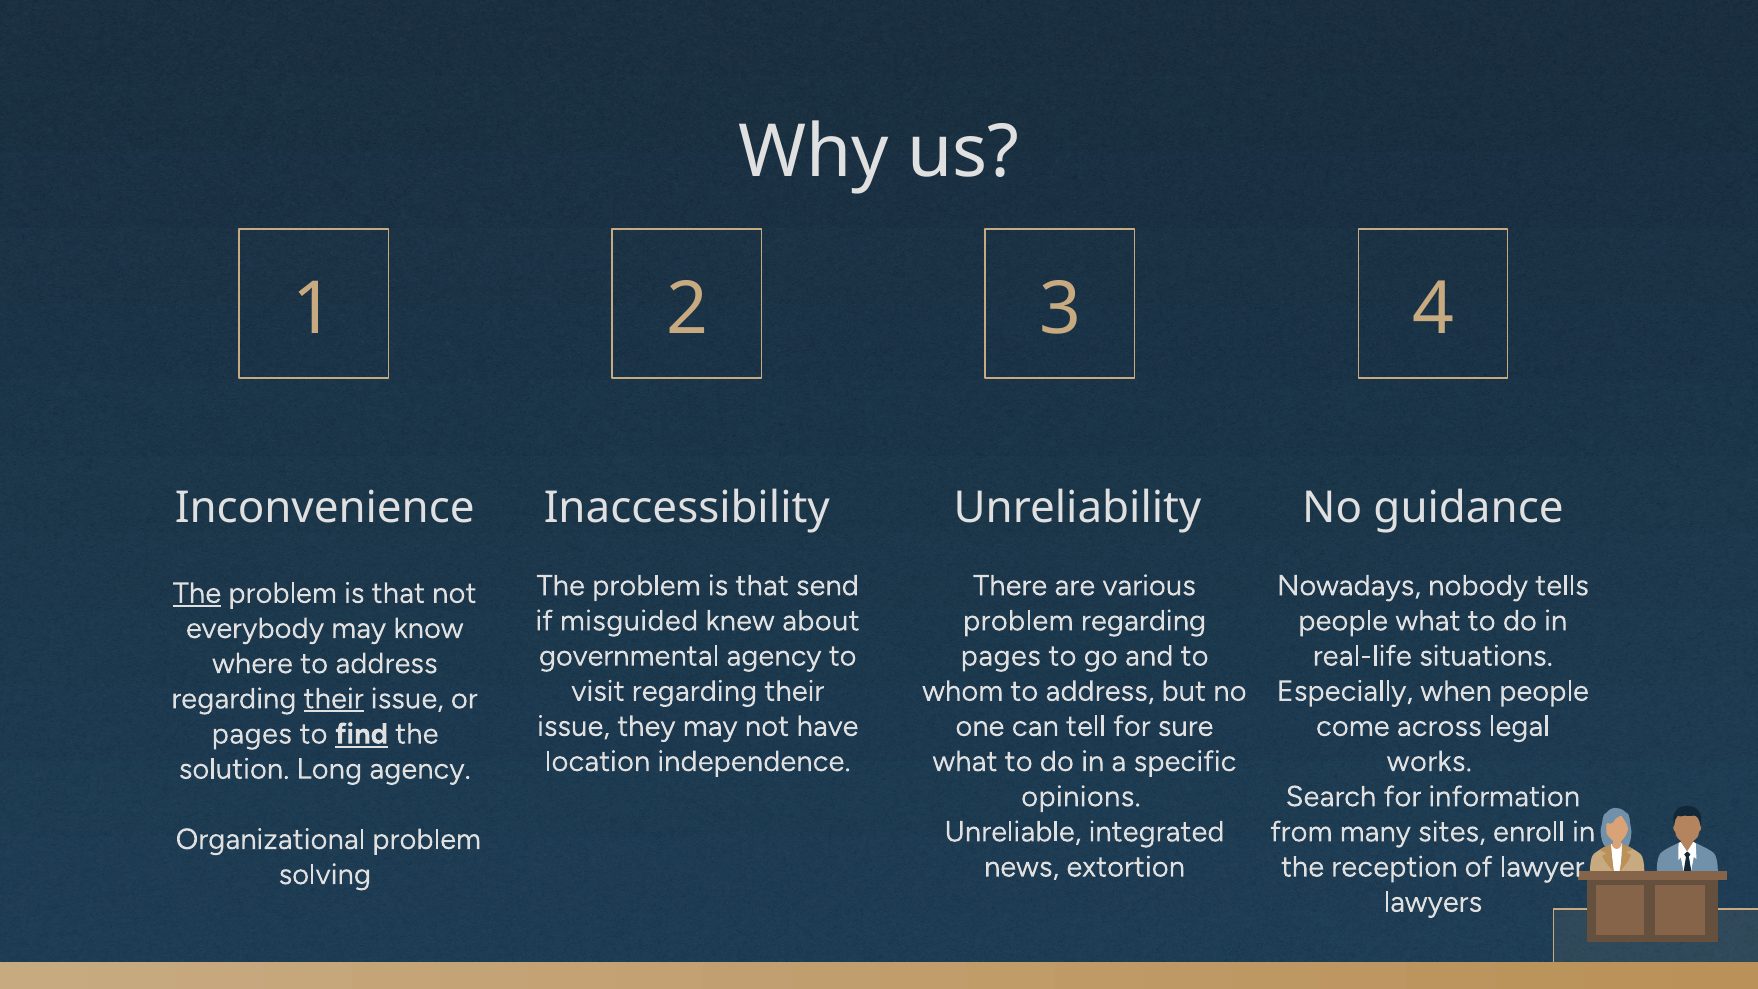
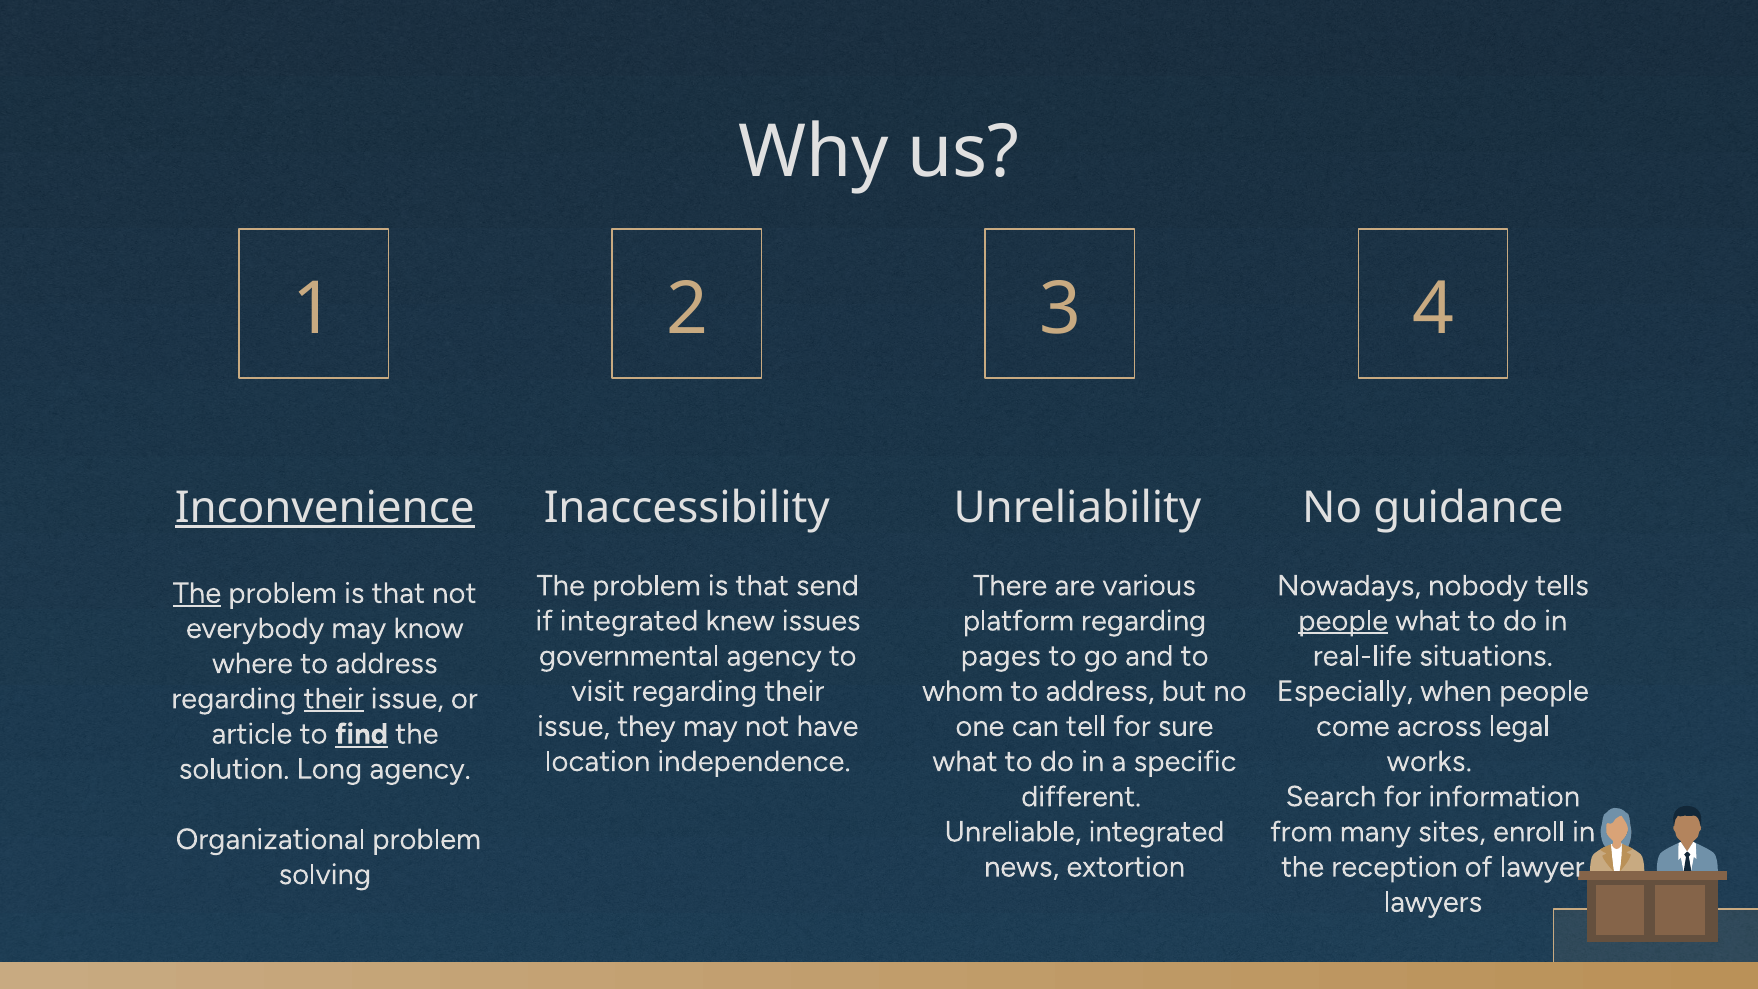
Inconvenience underline: none -> present (325, 507)
if misguided: misguided -> integrated (629, 621)
about: about -> issues (821, 621)
problem: problem -> platform (1018, 621)
people underline: none -> present (1343, 621)
pages: pages -> article (252, 734)
opinions: opinions -> different (1081, 797)
